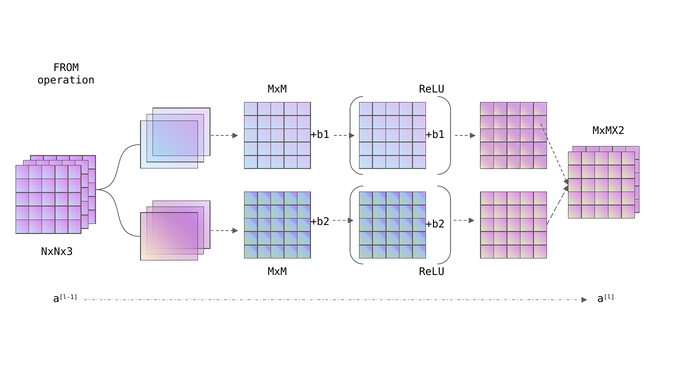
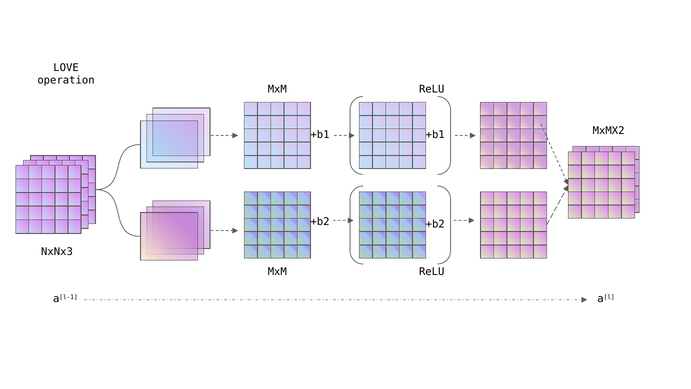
FROM: FROM -> LOVE (66, 67)
